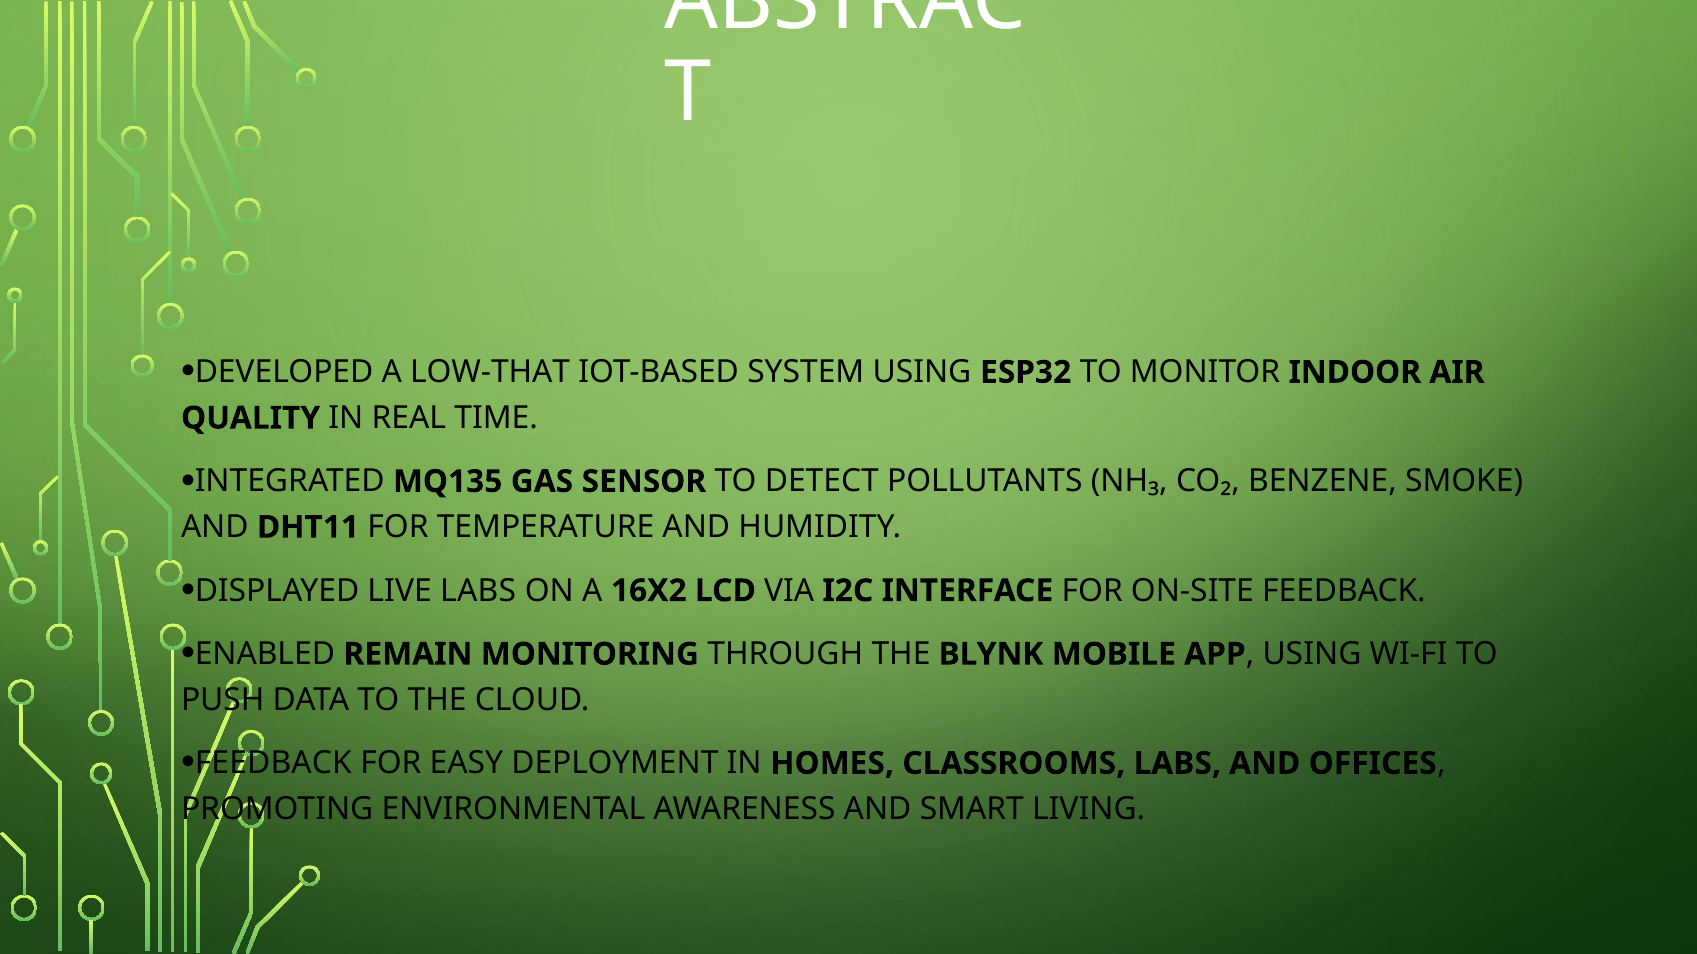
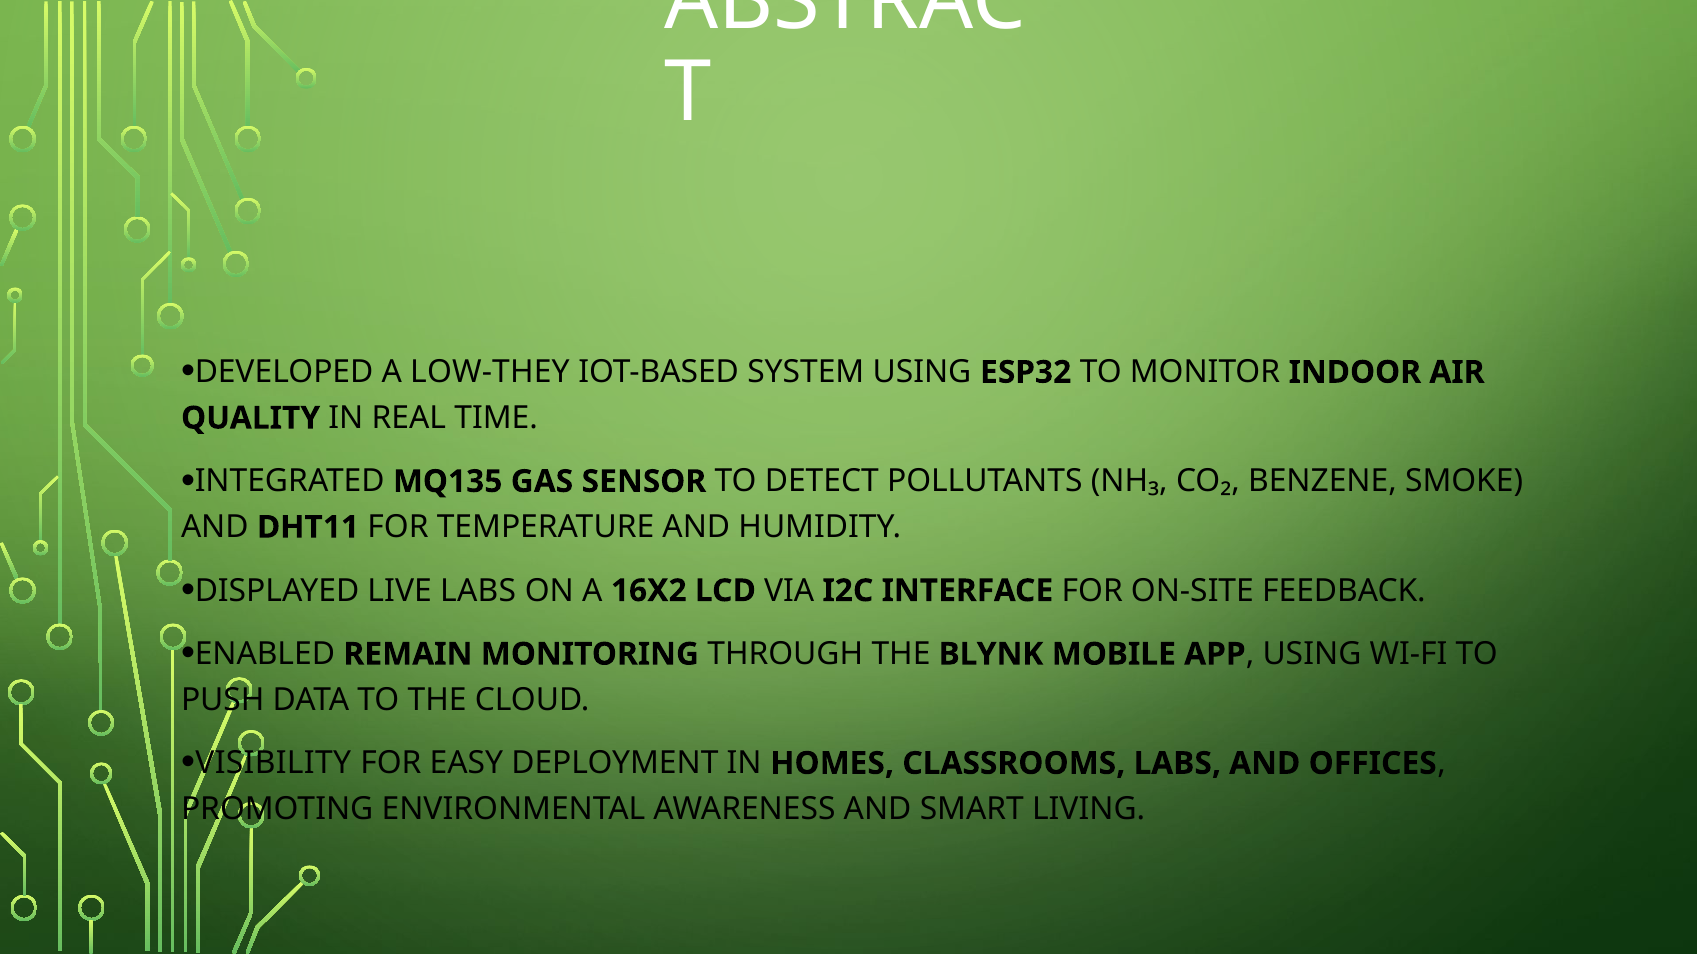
LOW-THAT: LOW-THAT -> LOW-THEY (490, 372)
FEEDBACK: FEEDBACK -> VISIBILITY (273, 764)
